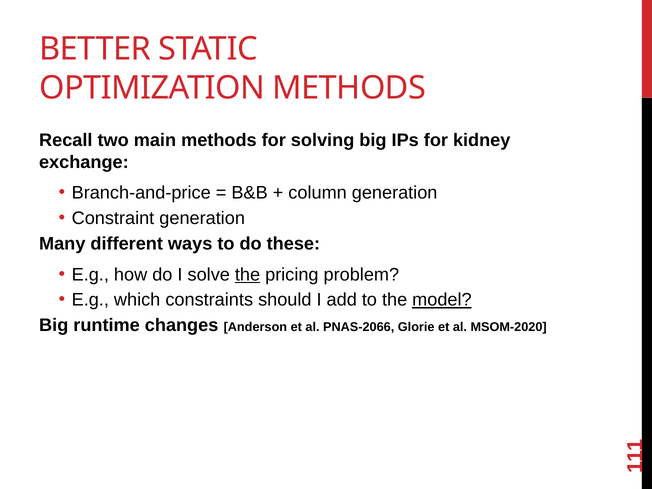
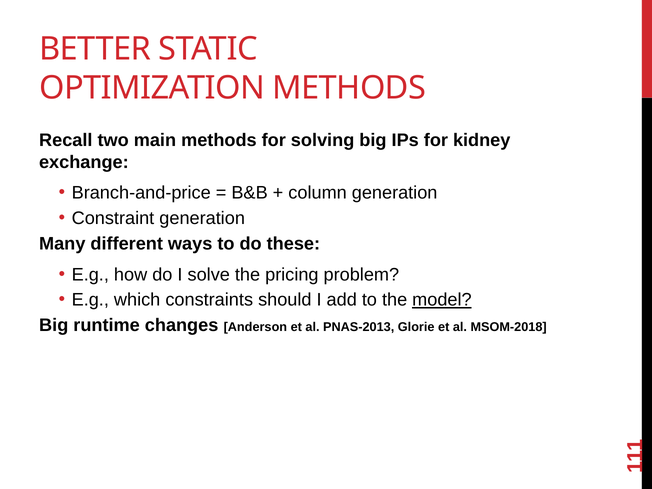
the underline: present -> none (247, 275)
PNAS-2066: PNAS-2066 -> PNAS-2013 (359, 327)
MSOM-2020: MSOM-2020 -> MSOM-2018 (509, 327)
